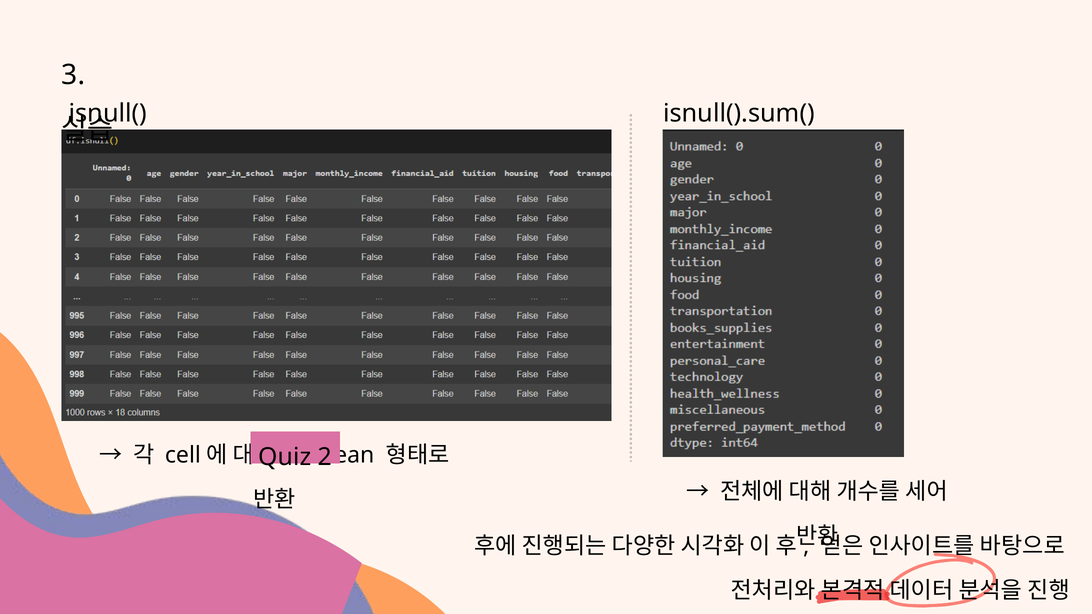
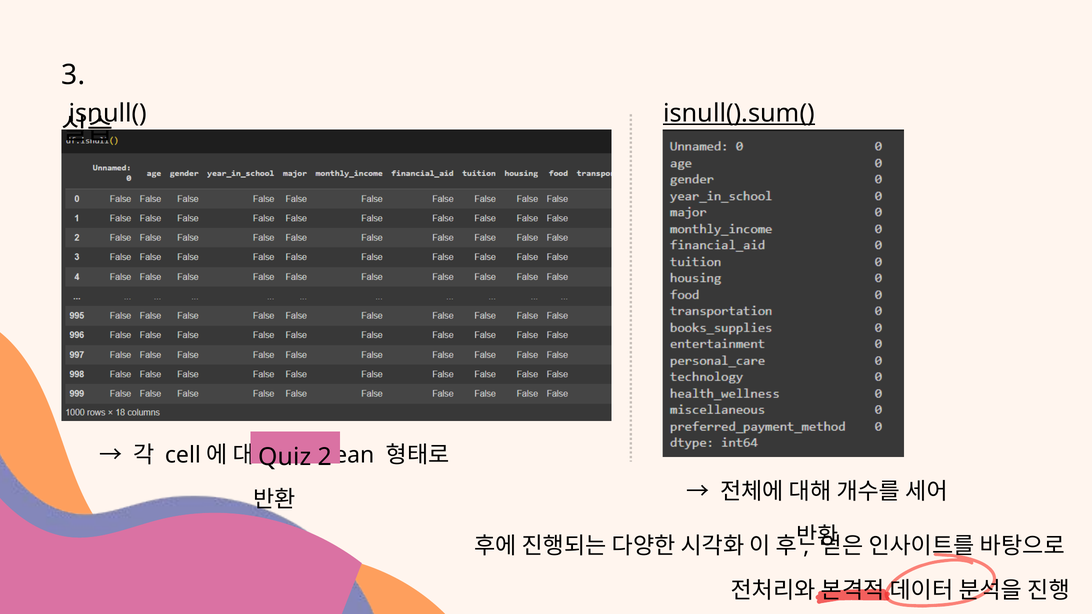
isnull().sum( underline: none -> present (739, 113)
